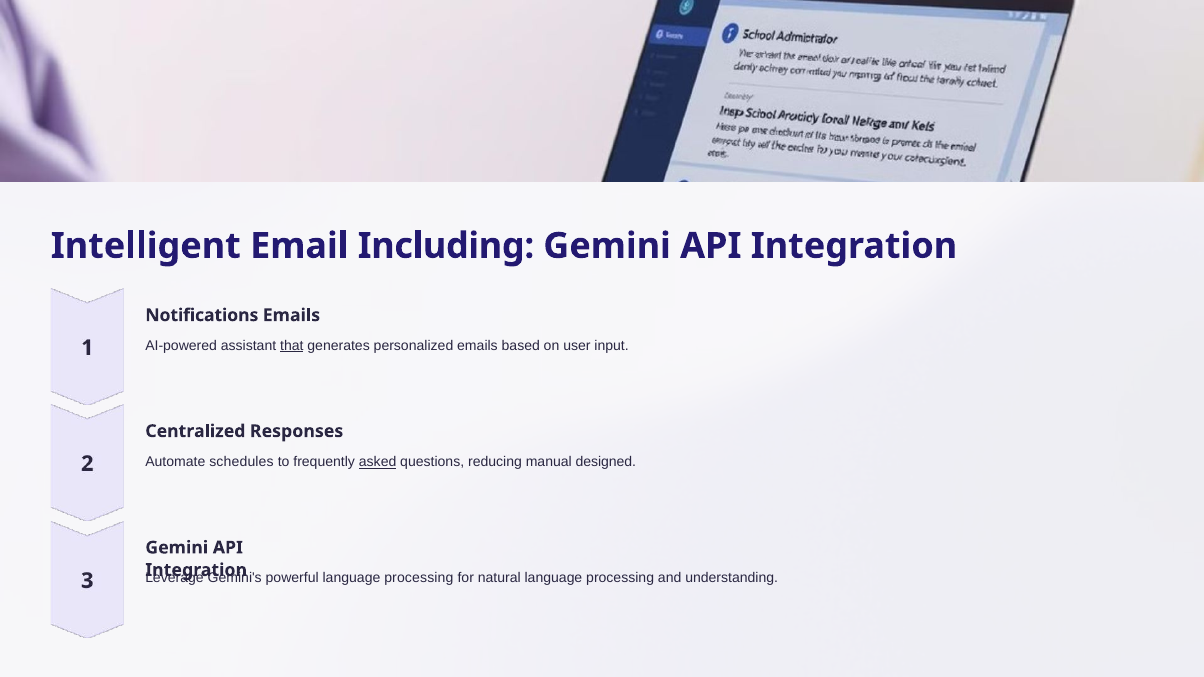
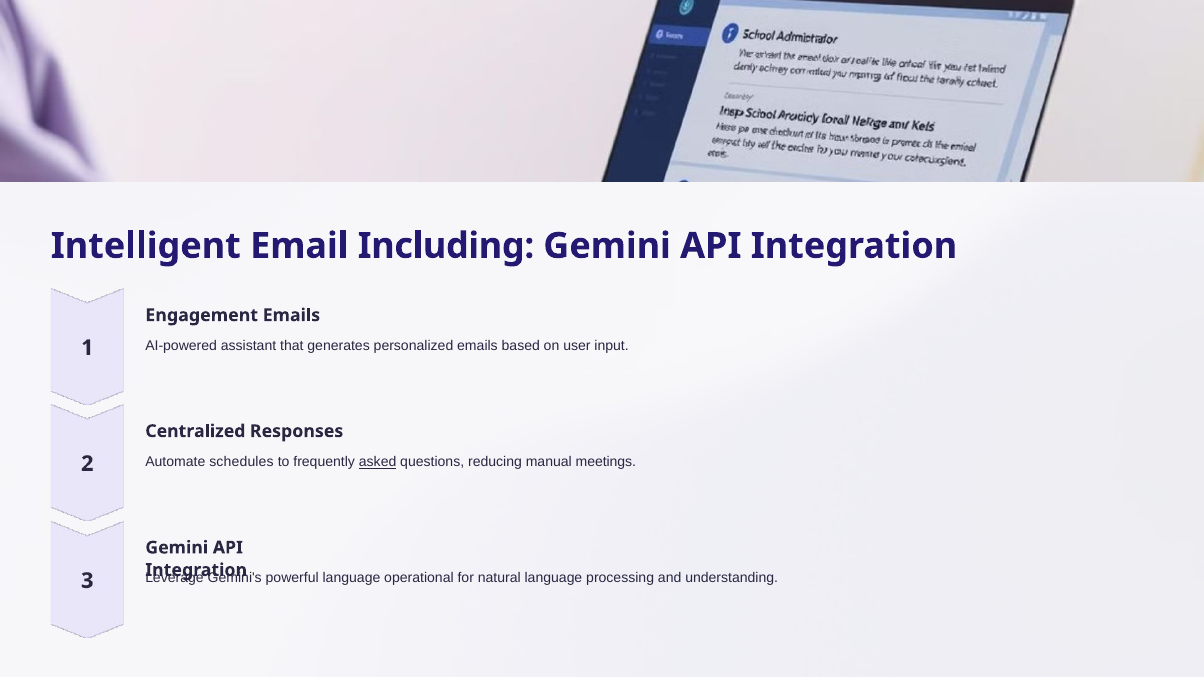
Notifications: Notifications -> Engagement (202, 315)
that underline: present -> none (292, 346)
designed: designed -> meetings (606, 462)
powerful language processing: processing -> operational (419, 578)
